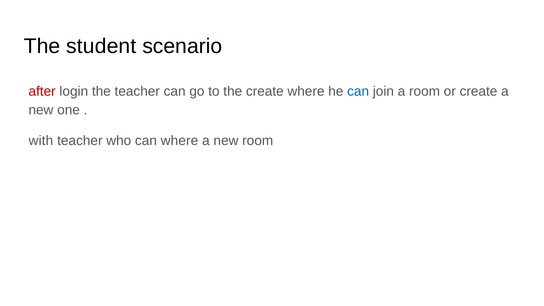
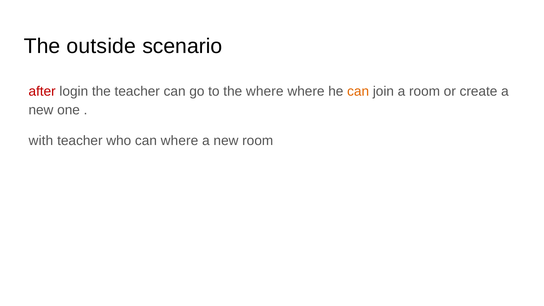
student: student -> outside (101, 46)
the create: create -> where (265, 91)
can colour: blue -> orange (358, 91)
